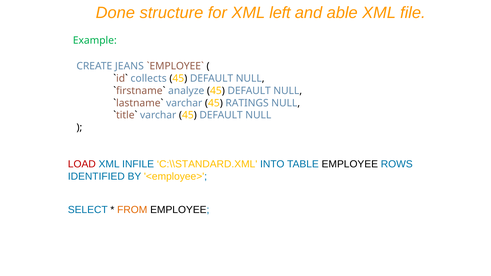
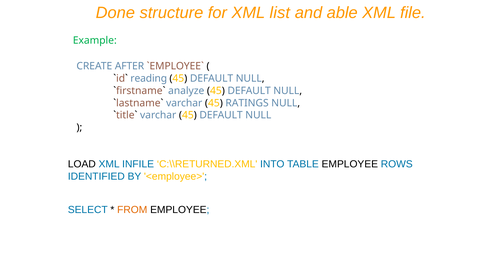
left: left -> list (280, 13)
JEANS: JEANS -> AFTER (129, 66)
collects: collects -> reading (149, 78)
LOAD colour: red -> black (82, 164)
C:\\STANDARD.XML: C:\\STANDARD.XML -> C:\\RETURNED.XML (207, 164)
